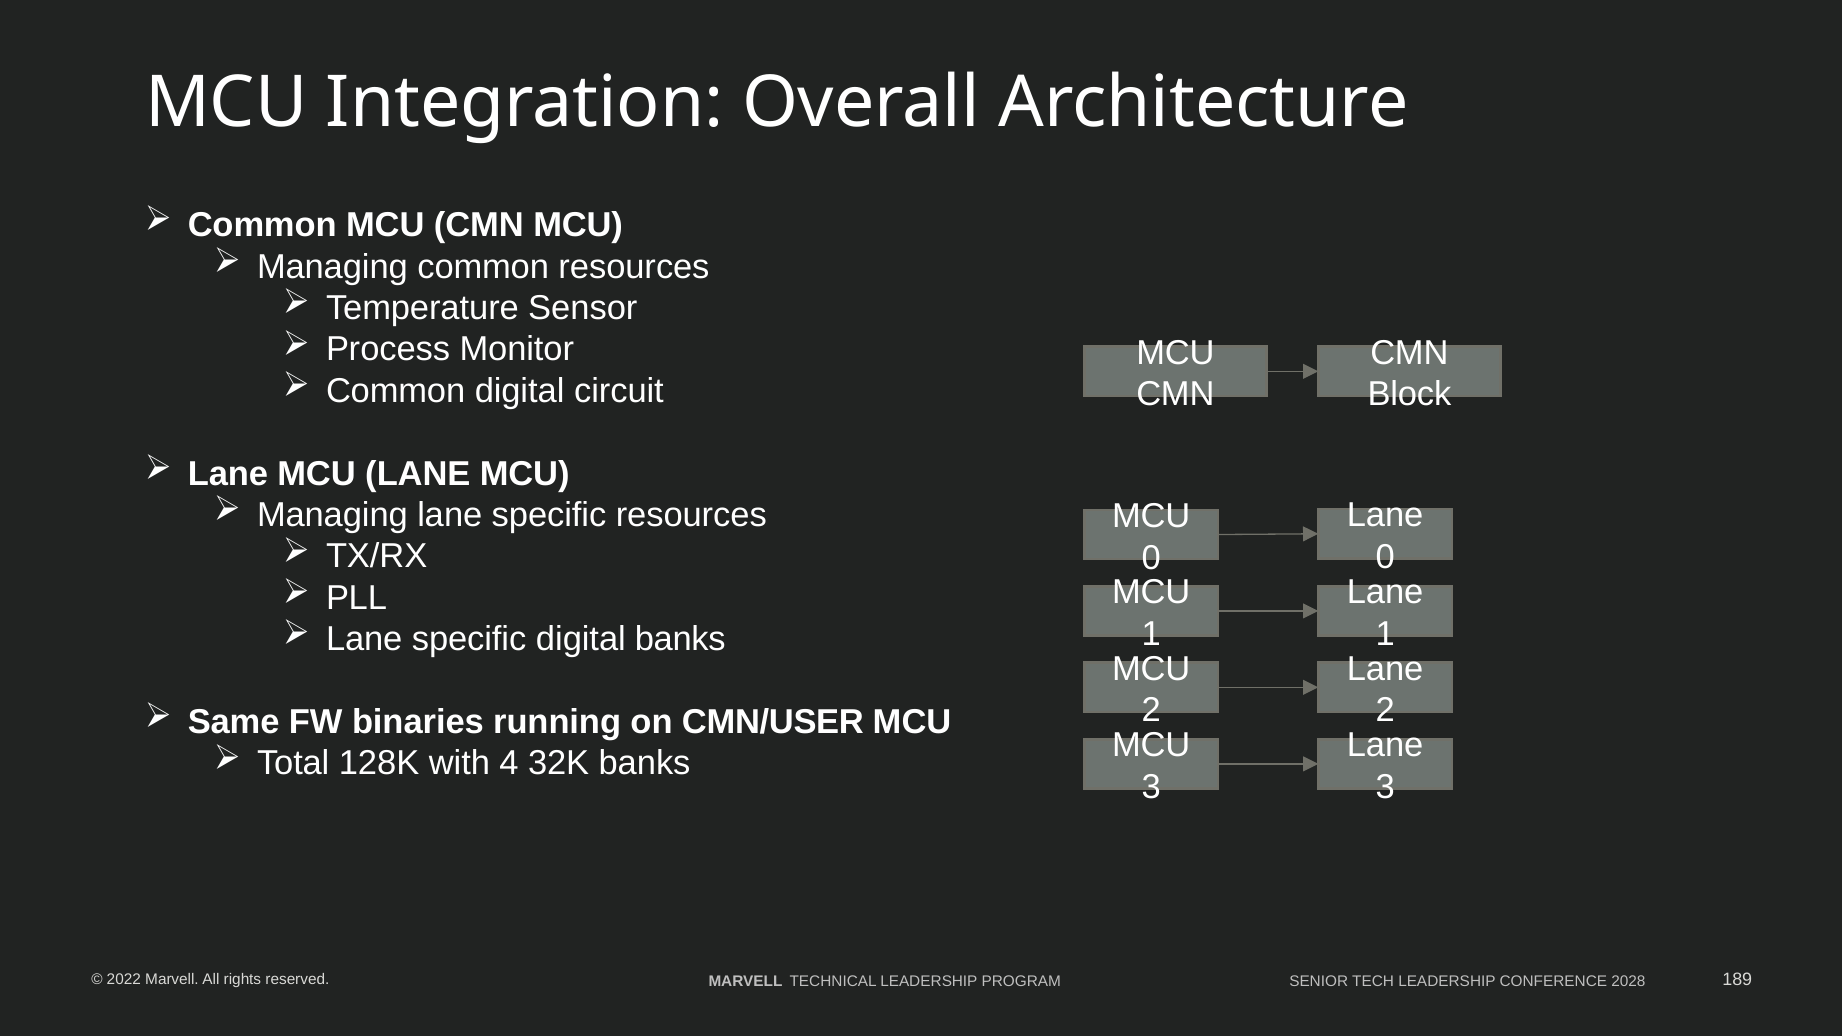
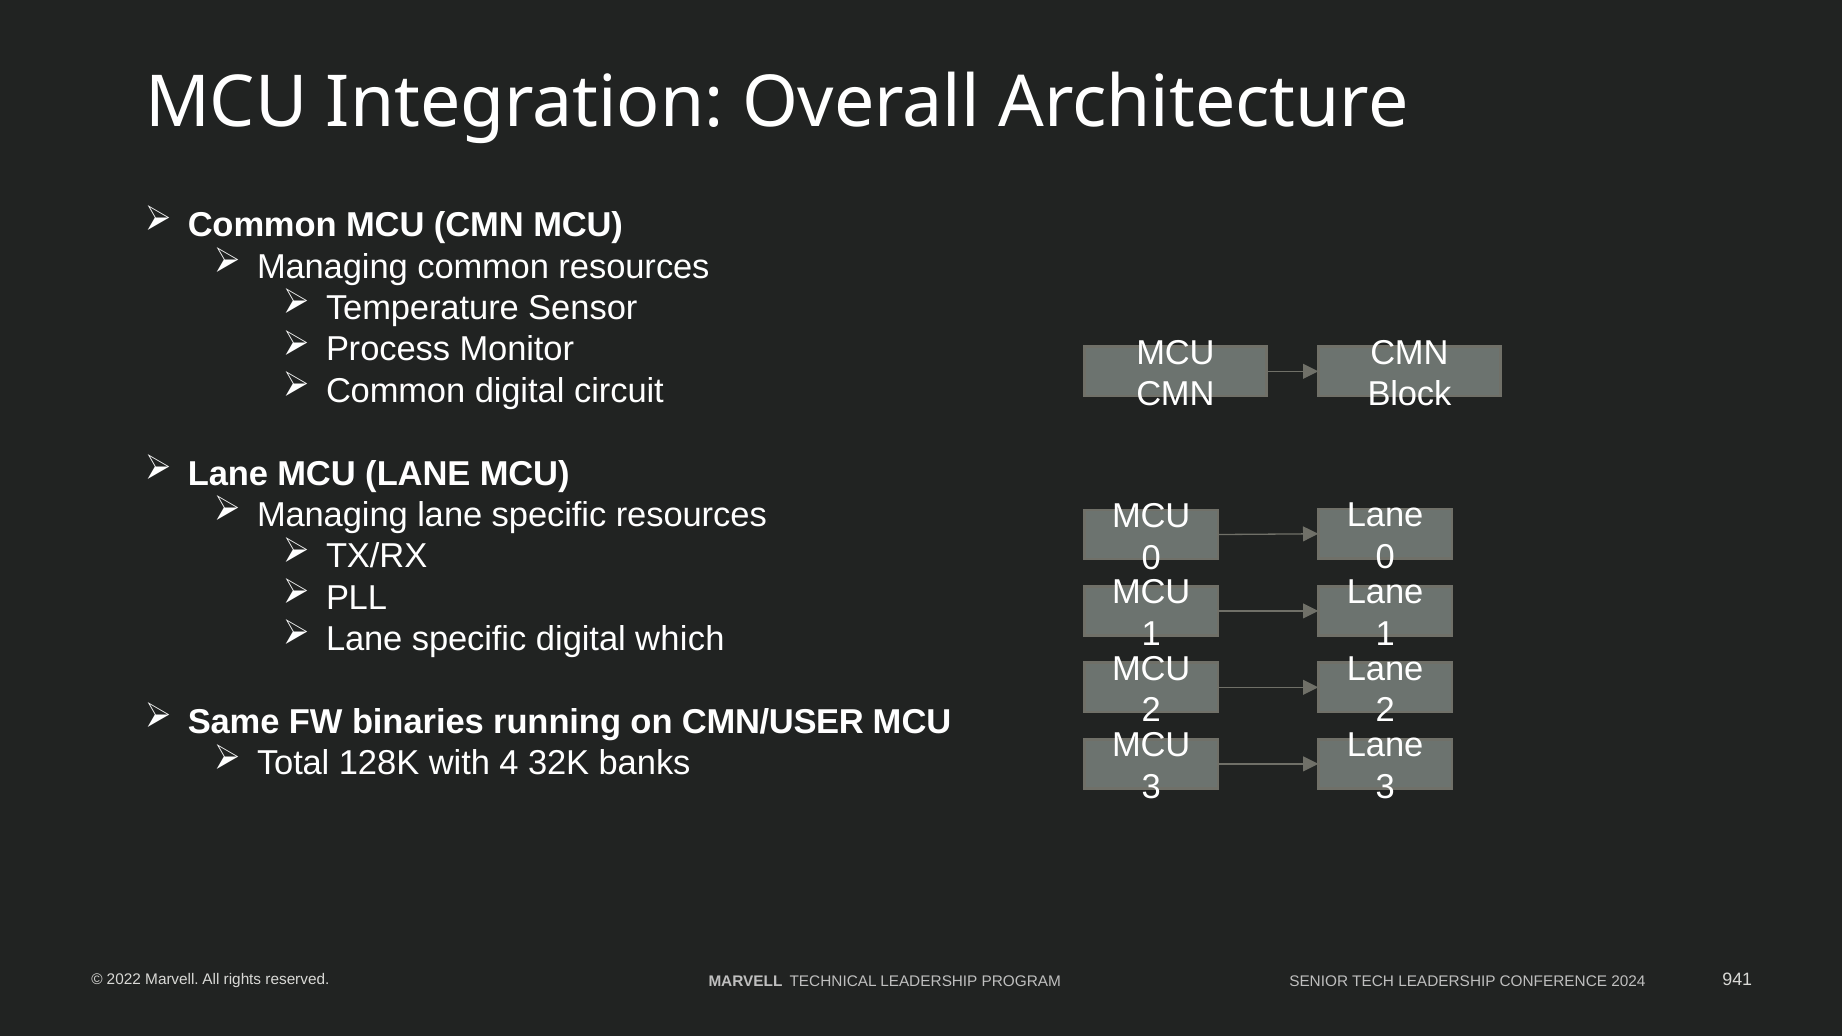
digital banks: banks -> which (680, 639)
189: 189 -> 941 (1737, 979)
2028: 2028 -> 2024 (1628, 982)
